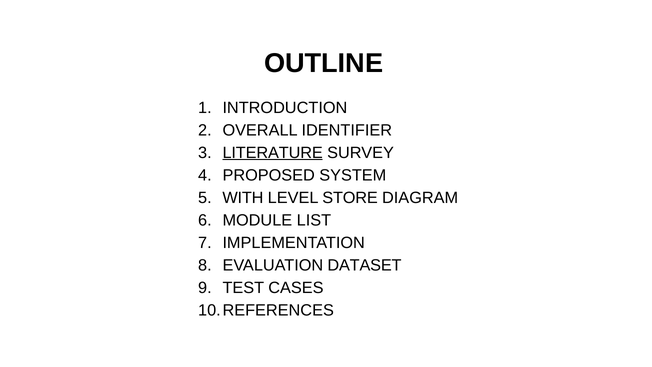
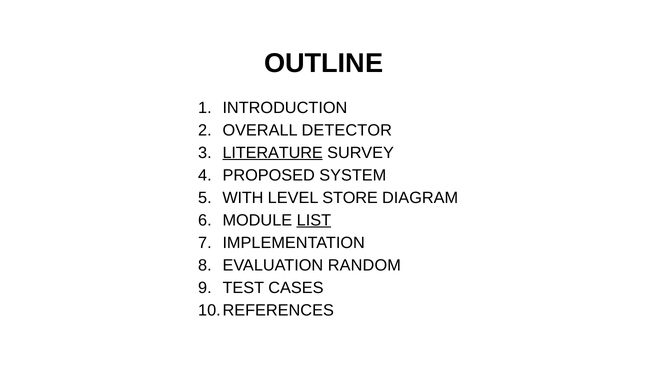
IDENTIFIER: IDENTIFIER -> DETECTOR (347, 130)
LIST underline: none -> present (314, 220)
DATASET: DATASET -> RANDOM (364, 265)
